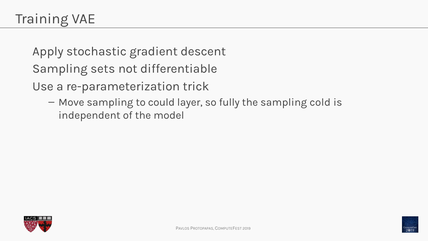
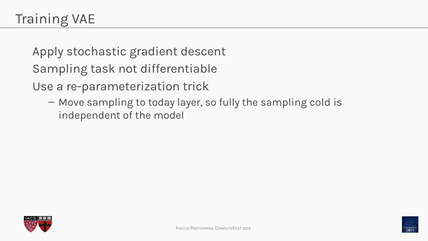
sets: sets -> task (103, 69)
could: could -> today (161, 102)
